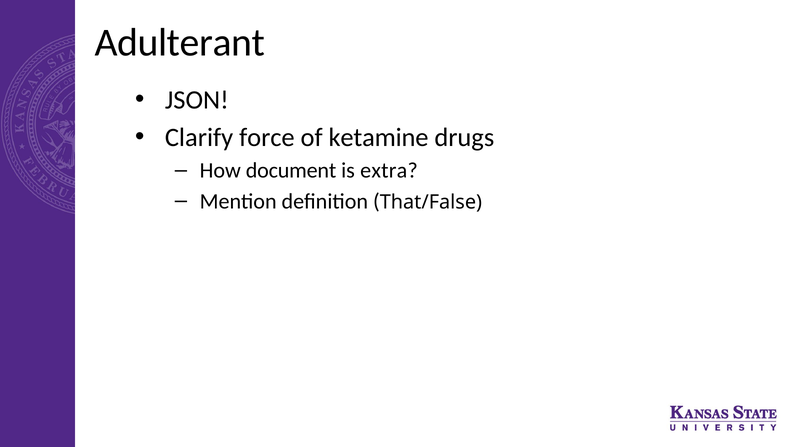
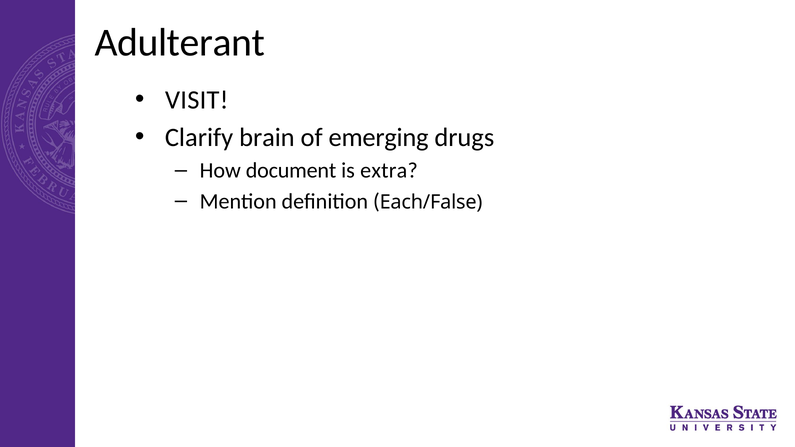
JSON: JSON -> VISIT (197, 100)
force: force -> brain (267, 137)
ketamine: ketamine -> emerging (379, 137)
That/False: That/False -> Each/False (431, 202)
